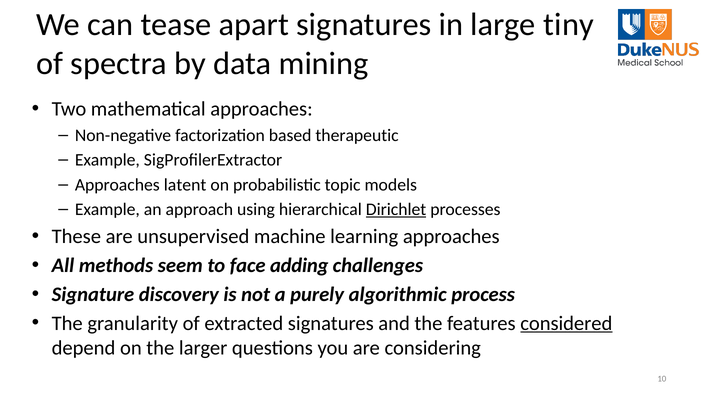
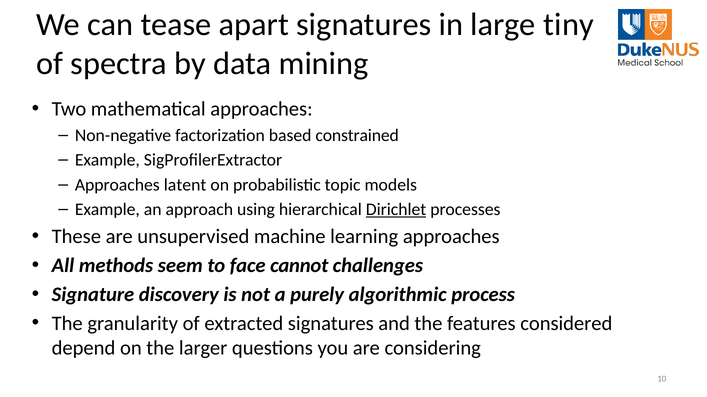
therapeutic: therapeutic -> constrained (357, 136)
adding: adding -> cannot (299, 266)
considered underline: present -> none (566, 324)
